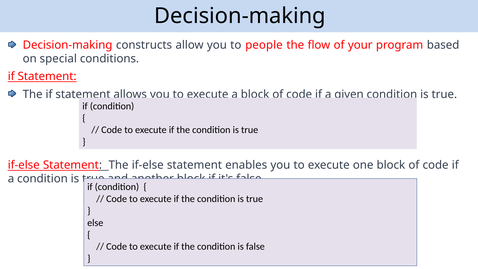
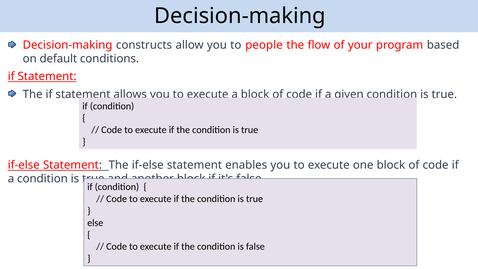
special: special -> default (58, 59)
